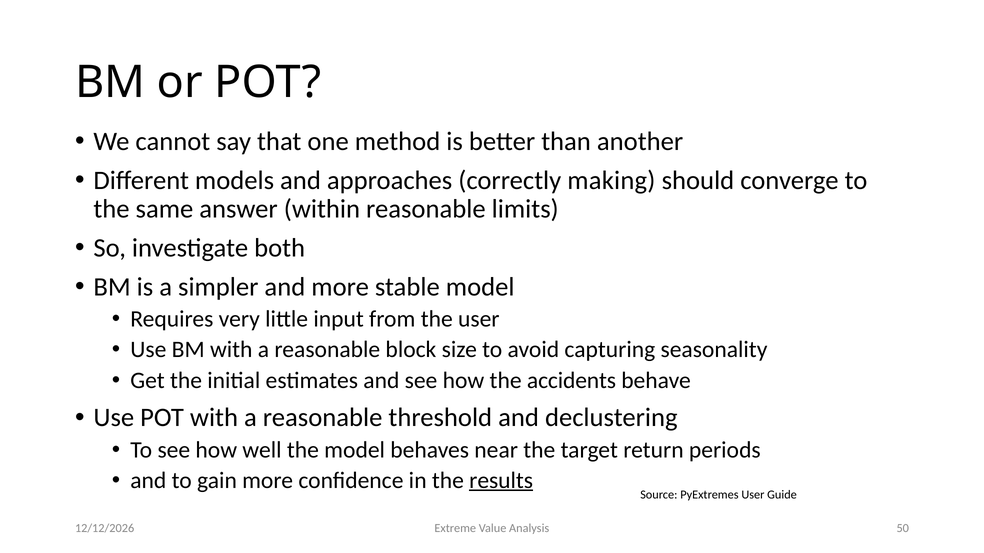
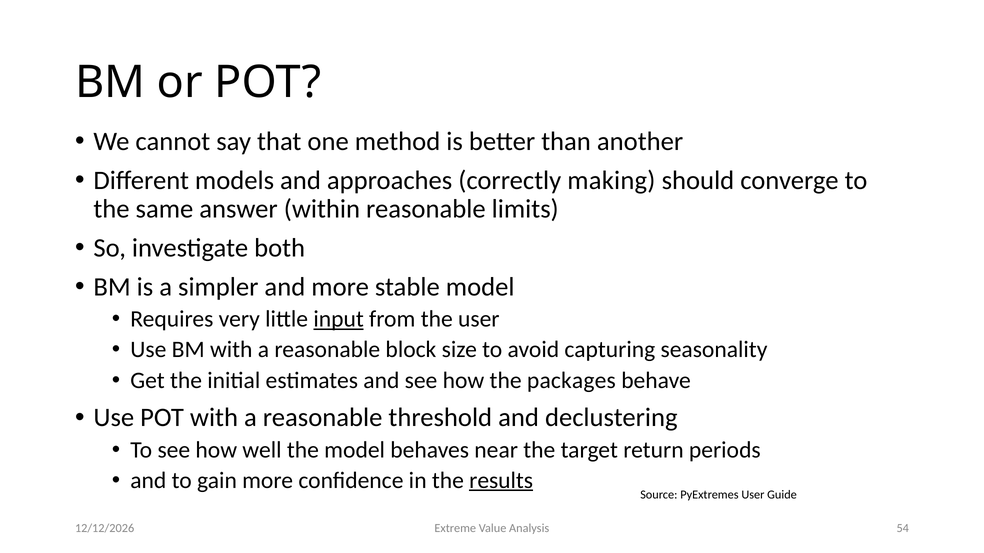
input underline: none -> present (339, 319)
accidents: accidents -> packages (571, 381)
50: 50 -> 54 (903, 528)
